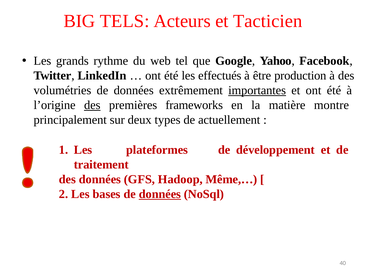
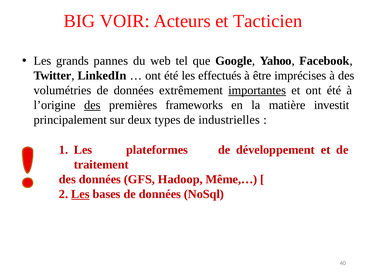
TELS: TELS -> VOIR (125, 21)
rythme: rythme -> pannes (111, 61)
production: production -> imprécises (300, 76)
montre: montre -> investit (332, 105)
actuellement: actuellement -> industrielles (229, 120)
Les underline: none -> present (80, 194)
données underline: present -> none (160, 194)
